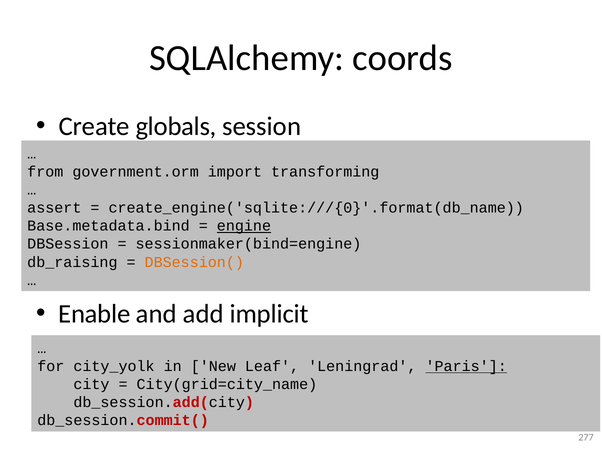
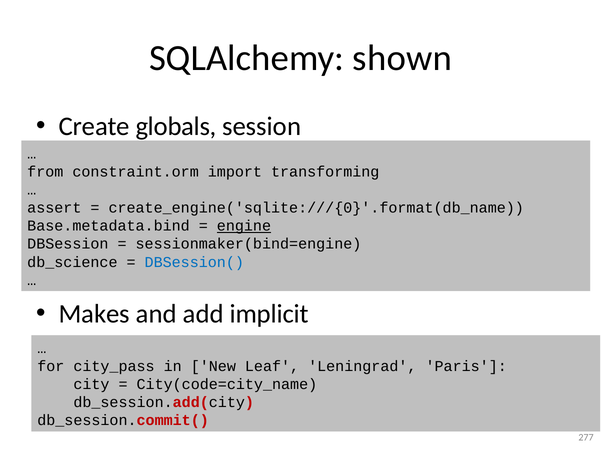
coords: coords -> shown (402, 58)
government.orm: government.orm -> constraint.orm (136, 172)
db_raising: db_raising -> db_science (72, 262)
DBSession( colour: orange -> blue (194, 262)
Enable: Enable -> Makes (94, 314)
city_yolk: city_yolk -> city_pass (114, 366)
Paris underline: present -> none (466, 366)
City(grid=city_name: City(grid=city_name -> City(code=city_name (227, 384)
